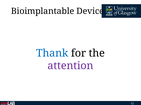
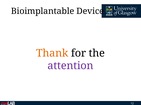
Thank colour: blue -> orange (52, 54)
